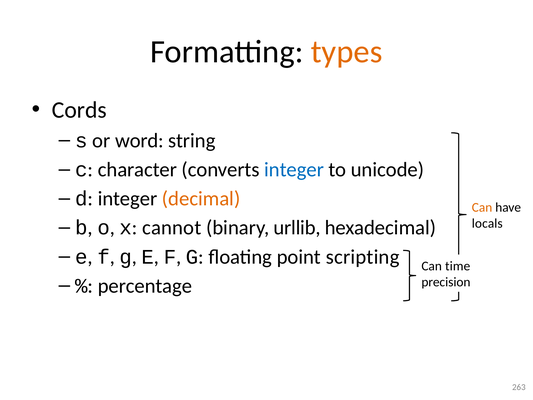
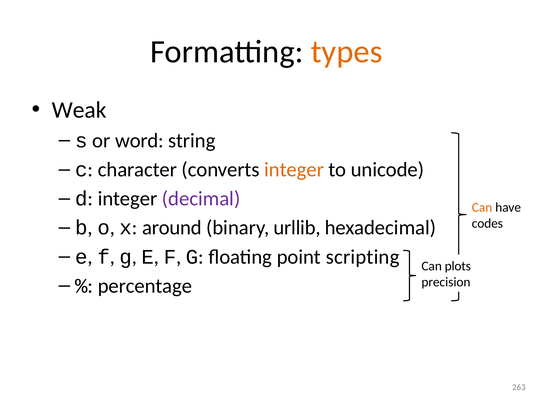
Cords: Cords -> Weak (79, 110)
integer colour: blue -> orange (294, 170)
decimal colour: orange -> purple (201, 199)
cannot: cannot -> around (172, 228)
locals: locals -> codes (487, 223)
time: time -> plots (458, 266)
